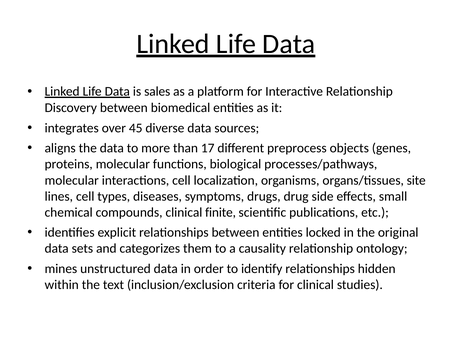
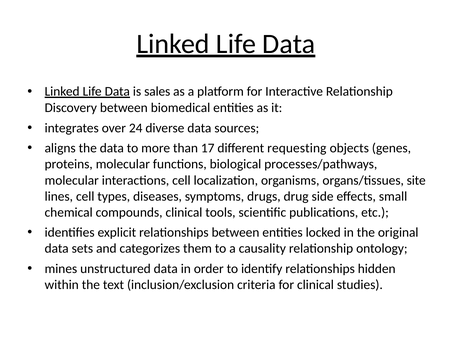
45: 45 -> 24 (136, 128)
preprocess: preprocess -> requesting (297, 148)
finite: finite -> tools (220, 212)
